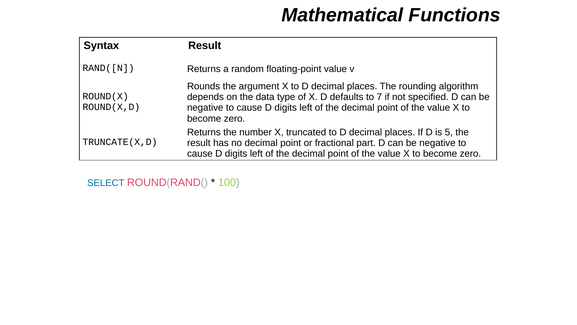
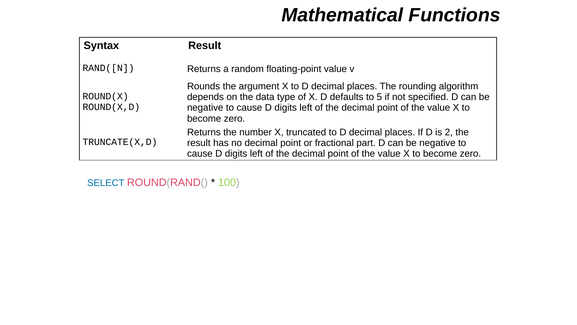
7: 7 -> 5 (379, 97)
5: 5 -> 2 (449, 132)
